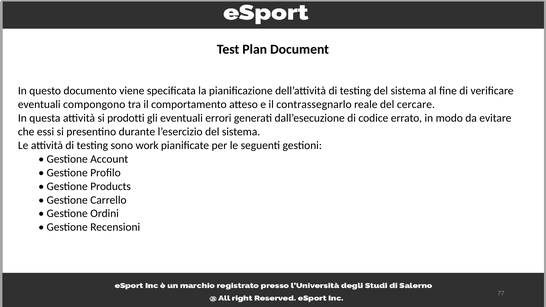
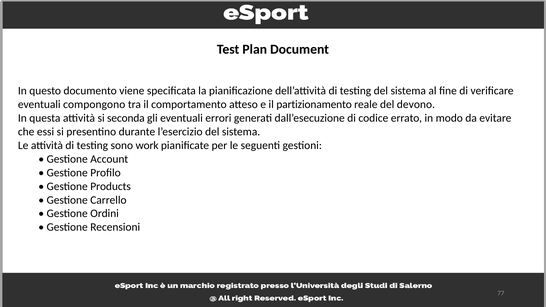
contrassegnarlo: contrassegnarlo -> partizionamento (314, 104)
cercare: cercare -> devono (416, 104)
prodotti: prodotti -> seconda (126, 118)
